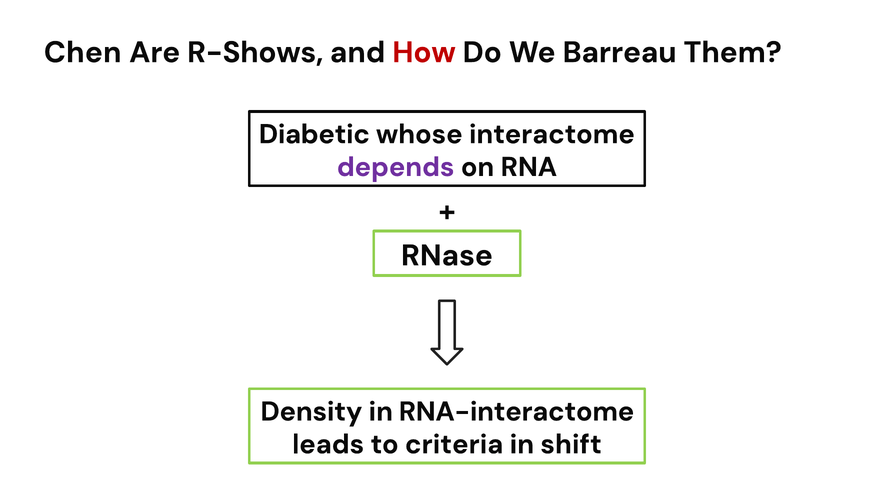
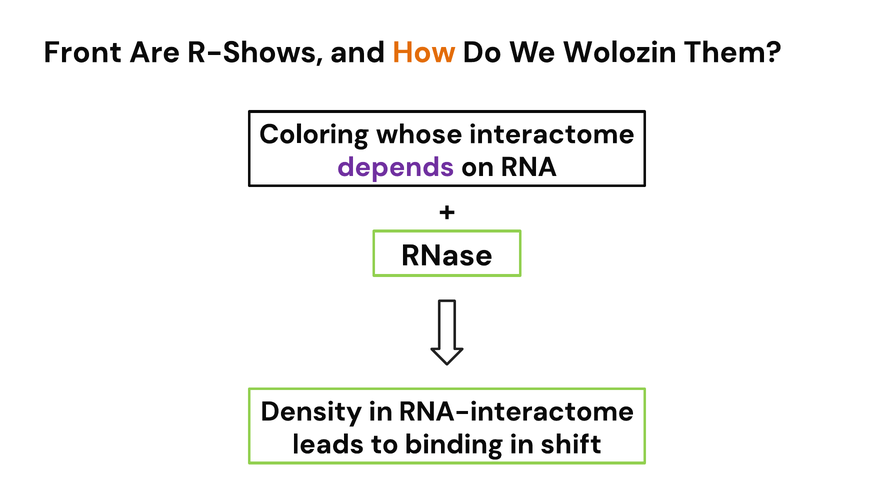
Chen: Chen -> Front (83, 52)
How colour: red -> orange (424, 52)
Barreau: Barreau -> Wolozin (620, 52)
Diabetic: Diabetic -> Coloring (314, 134)
criteria: criteria -> binding (454, 444)
